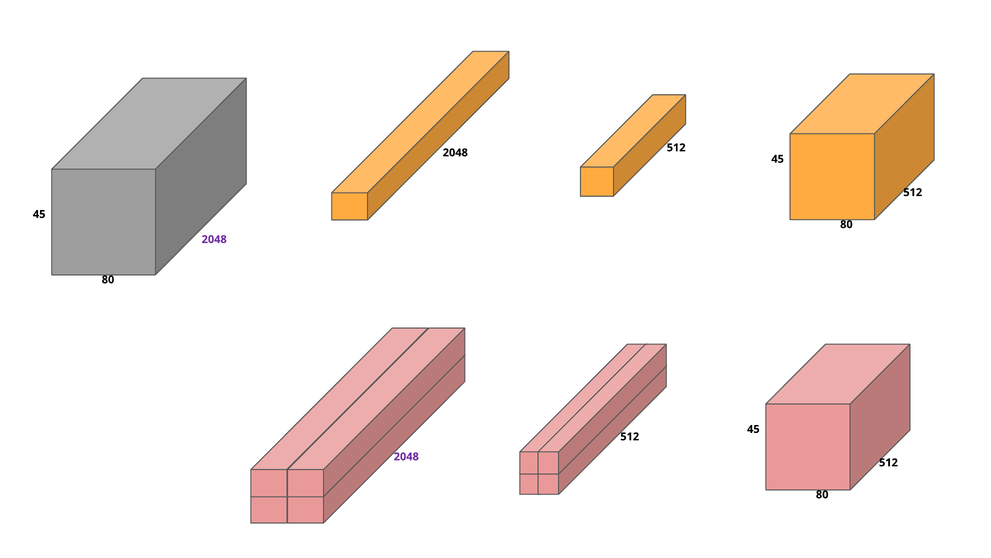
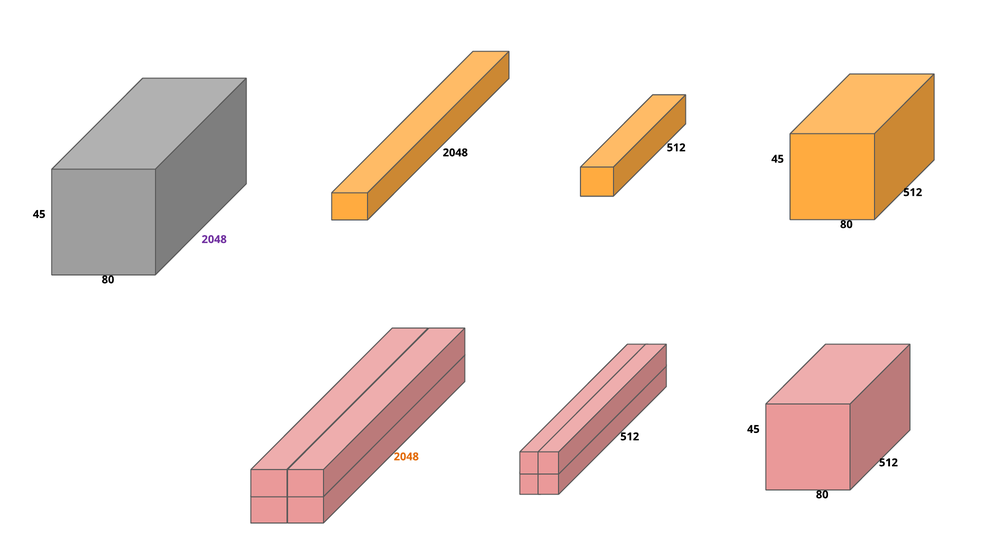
2048 colour: purple -> orange (406, 456)
